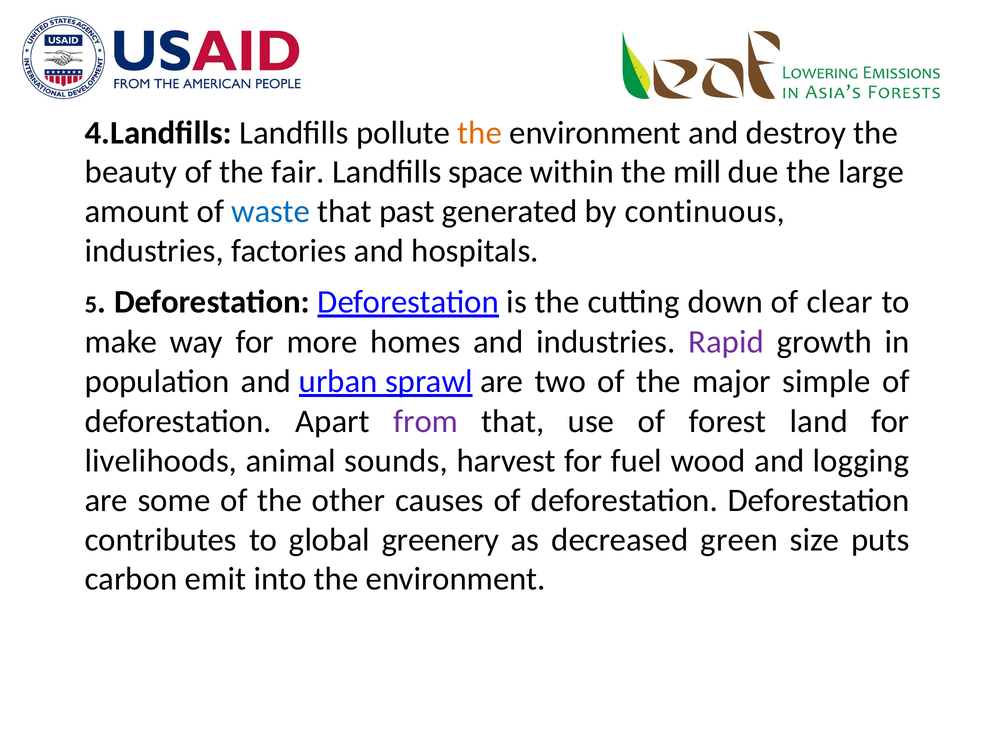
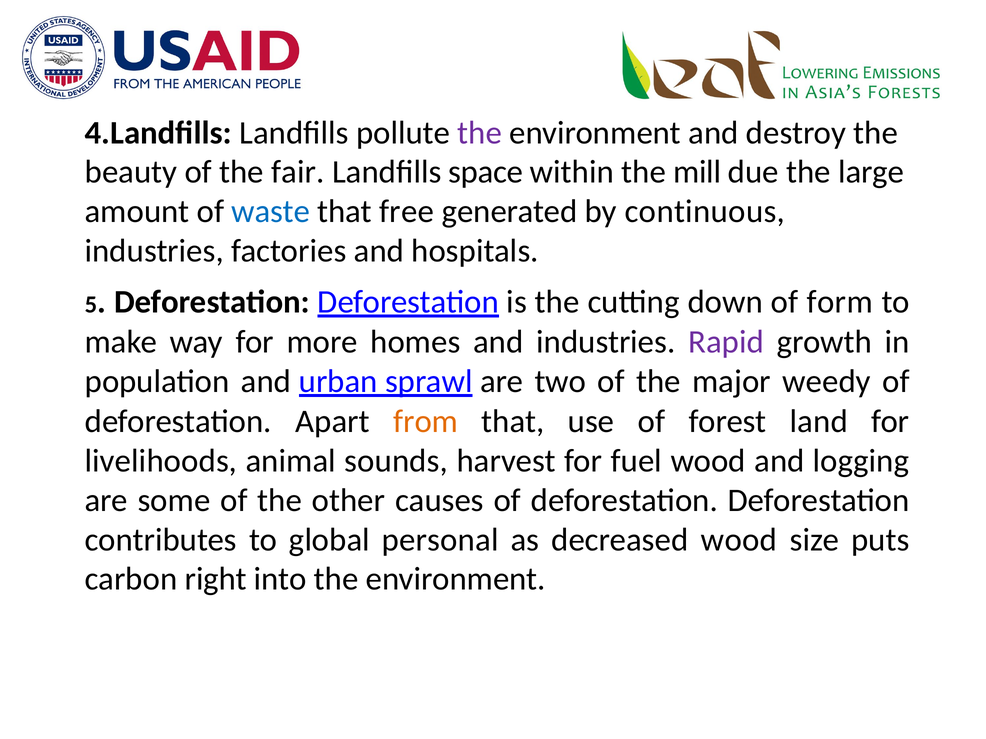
the colour: orange -> purple (480, 133)
past: past -> free (407, 212)
clear: clear -> form (840, 302)
simple: simple -> weedy (826, 382)
from colour: purple -> orange (426, 422)
greenery: greenery -> personal (440, 540)
decreased green: green -> wood (739, 540)
emit: emit -> right (216, 579)
